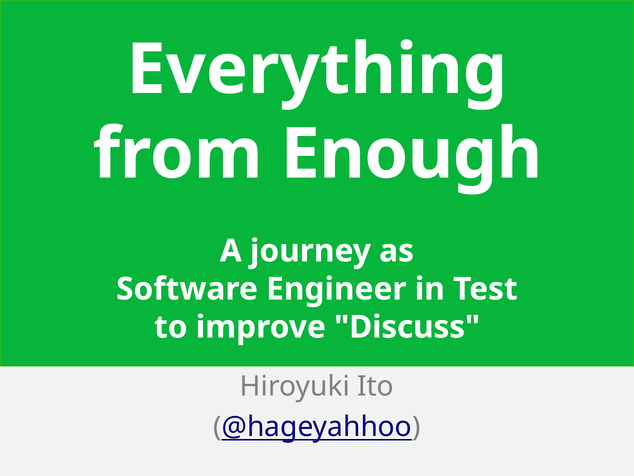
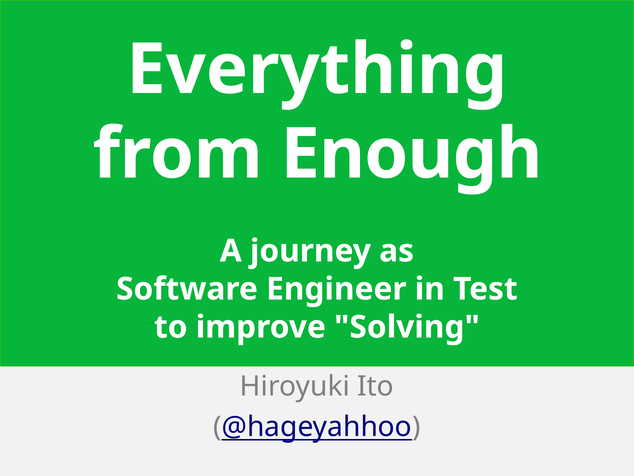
Discuss: Discuss -> Solving (407, 327)
